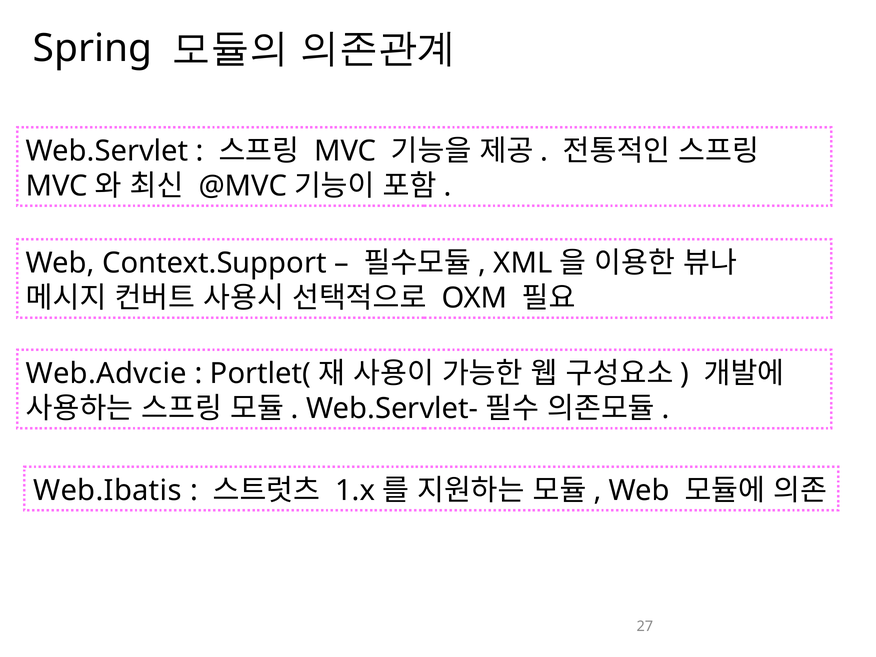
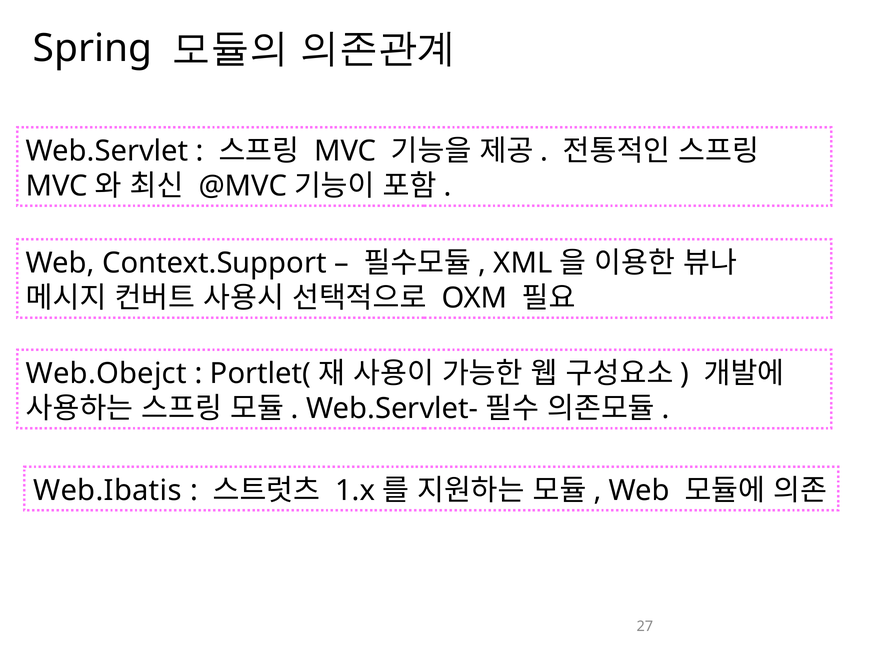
Web.Advcie: Web.Advcie -> Web.Obejct (106, 374)
